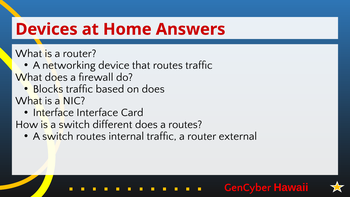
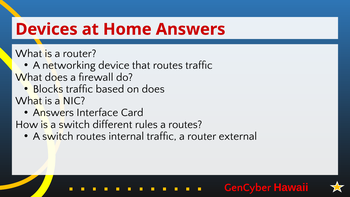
Interface: Interface -> Answers (53, 113)
different does: does -> rules (146, 124)
